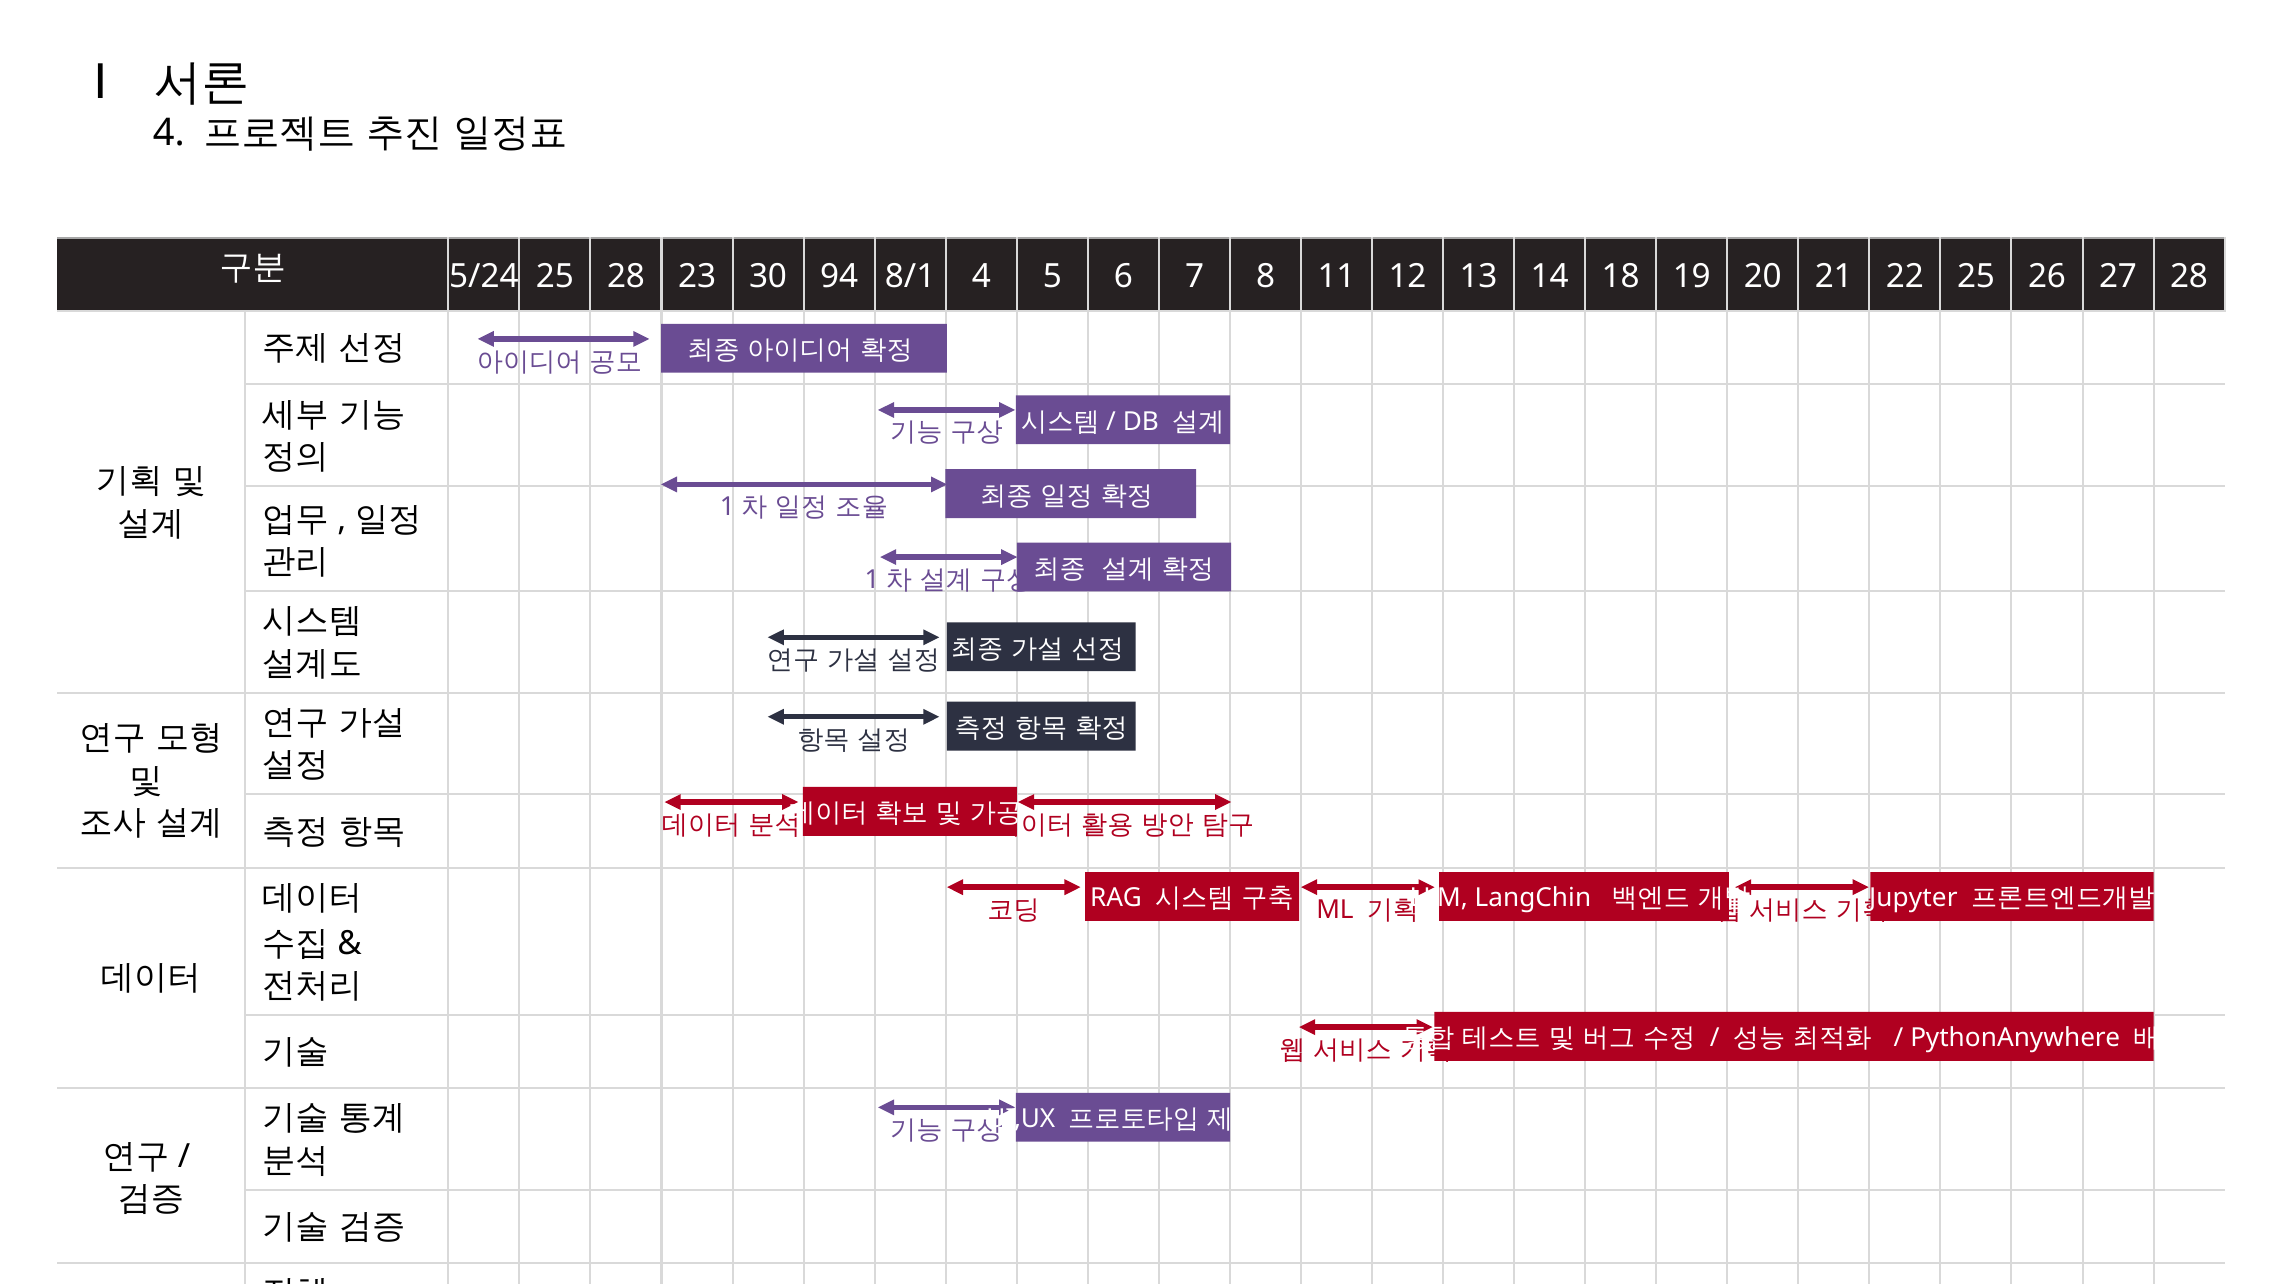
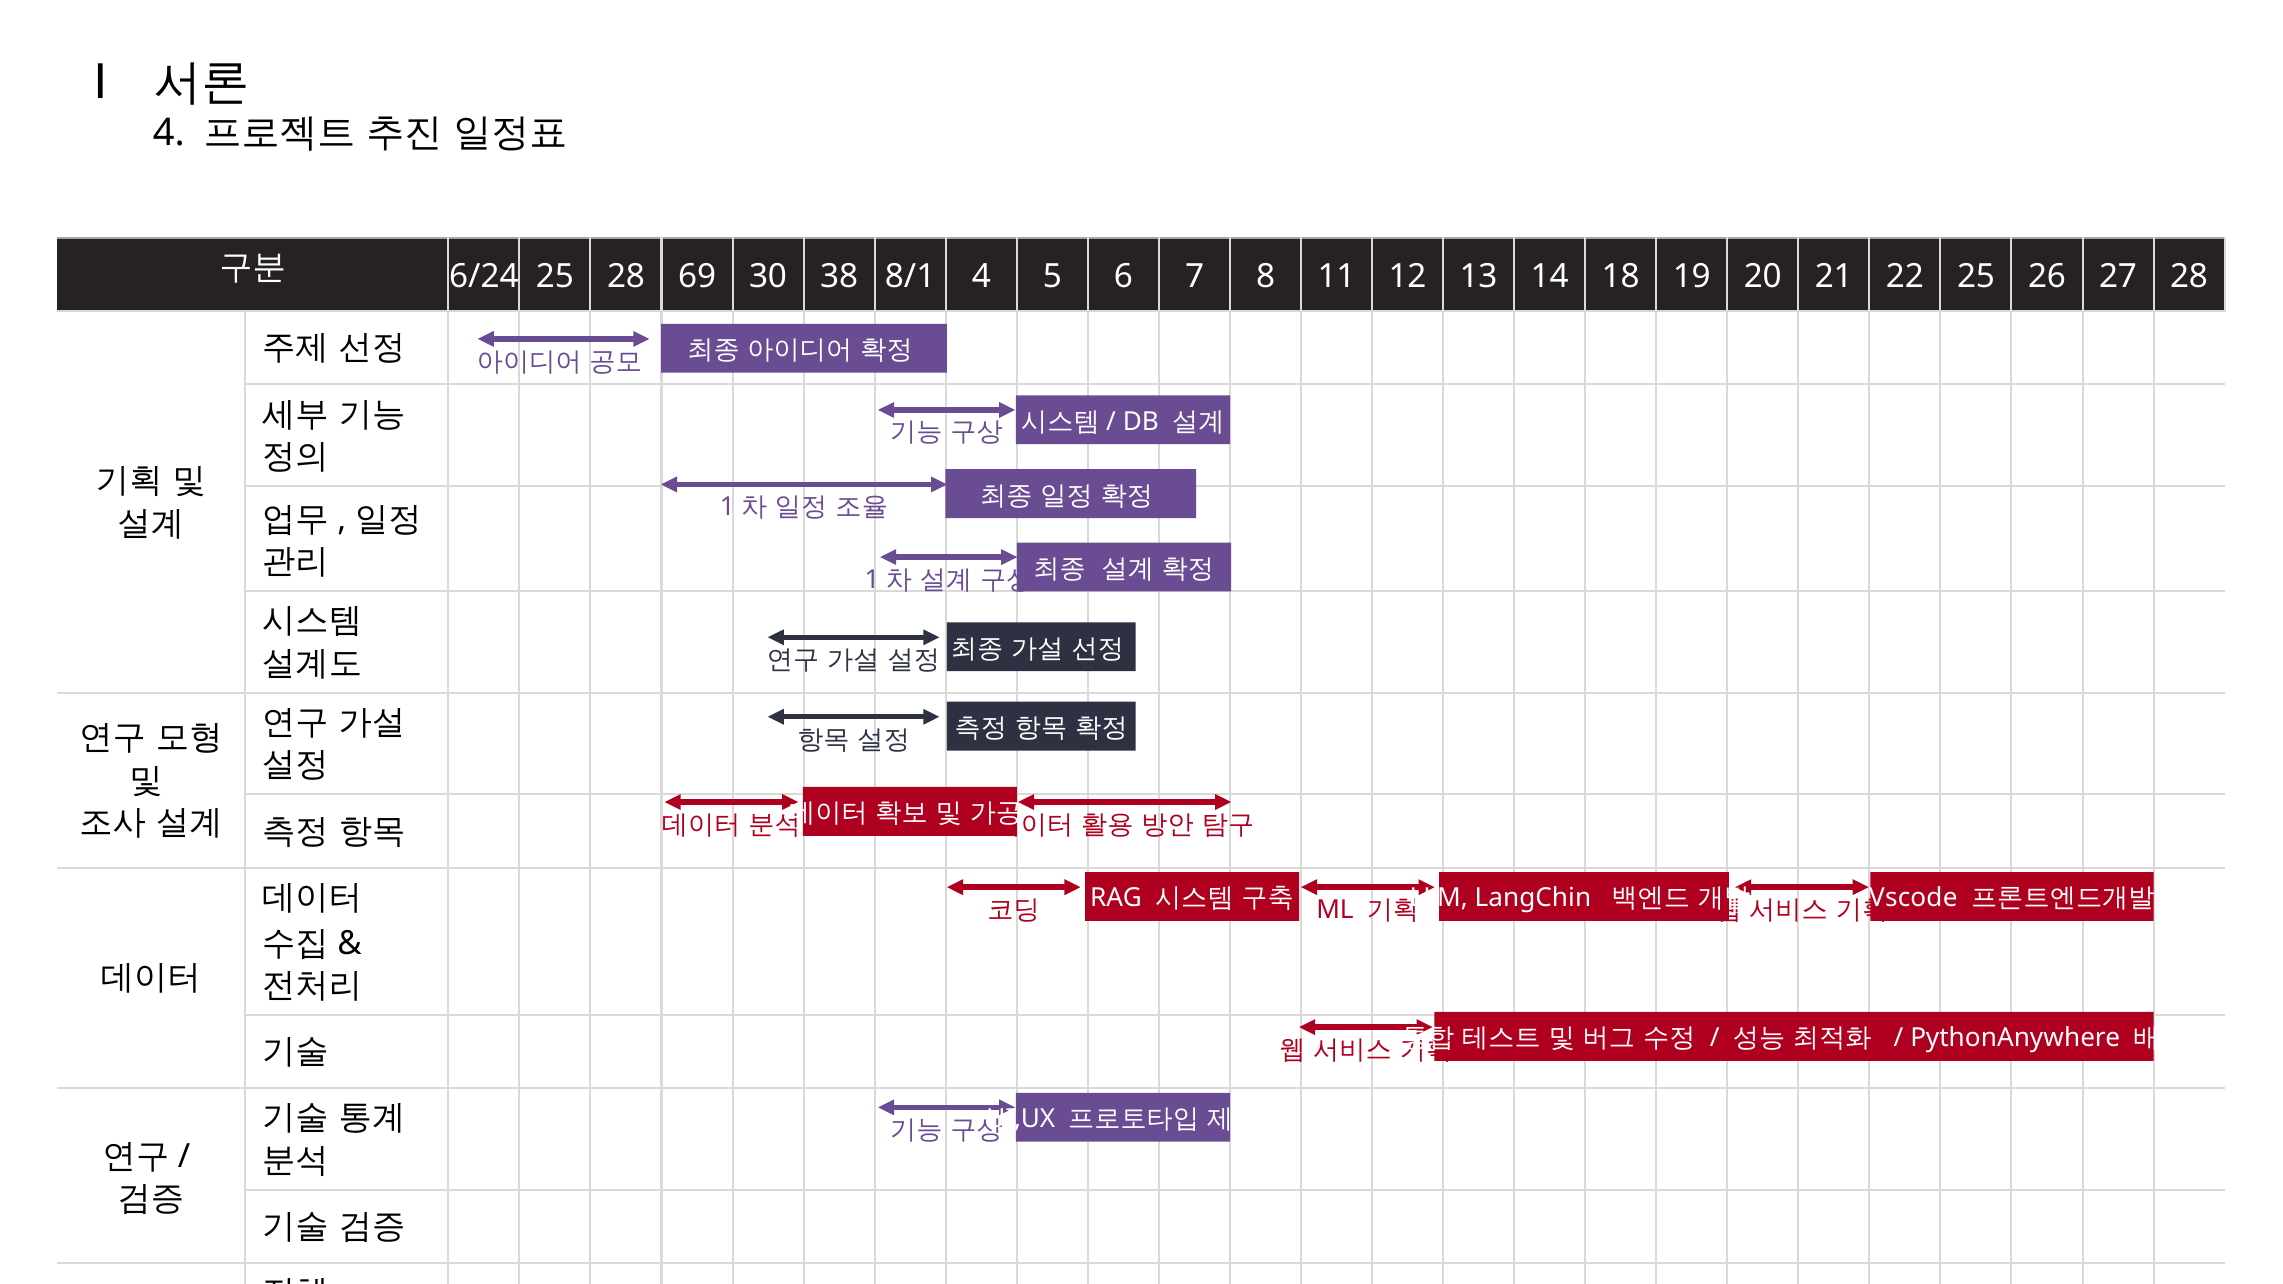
5/24: 5/24 -> 6/24 (484, 277)
23: 23 -> 69 (697, 277)
94: 94 -> 38 (839, 277)
Jupyter: Jupyter -> Vscode (1913, 898)
